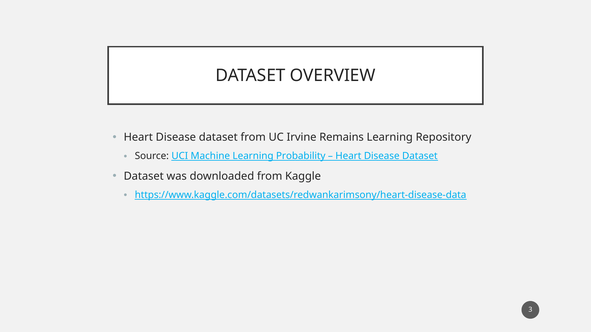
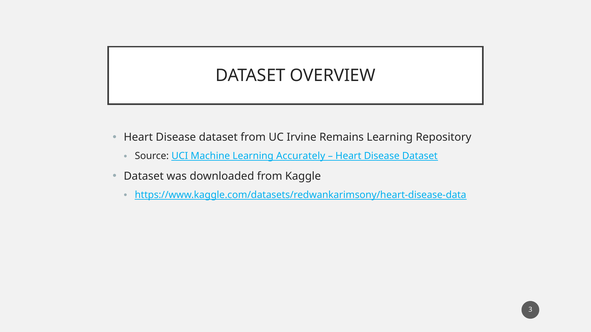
Probability: Probability -> Accurately (301, 156)
